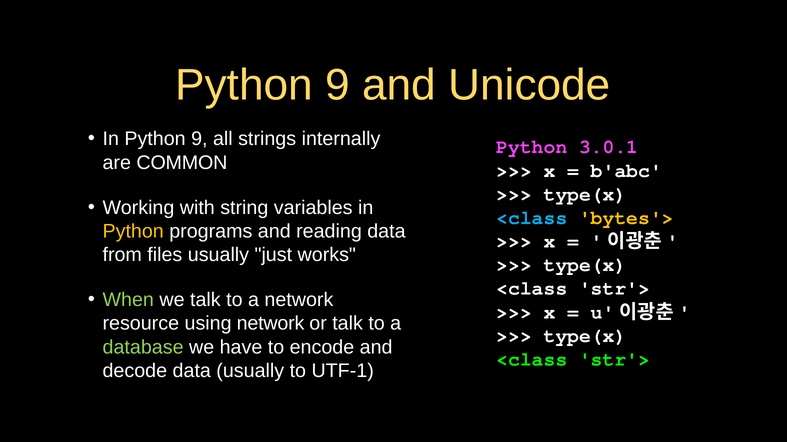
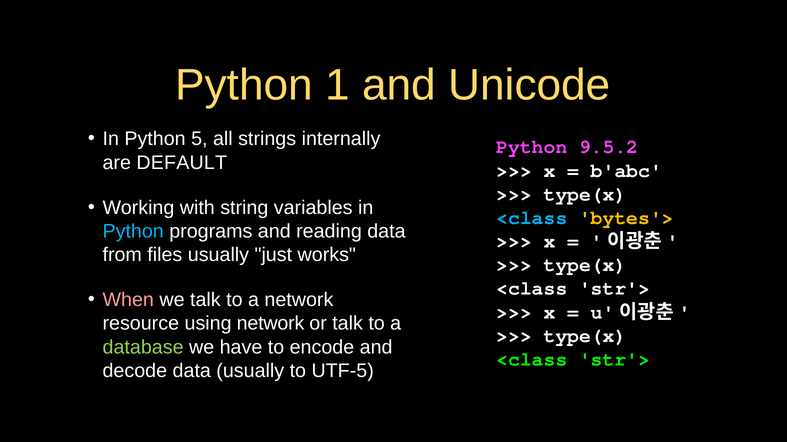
9: 9 -> 1 (338, 85)
In Python 9: 9 -> 5 (199, 139)
3.0.1: 3.0.1 -> 9.5.2 (609, 147)
COMMON: COMMON -> DEFAULT (182, 163)
Python colour: yellow -> light blue (133, 232)
When colour: light green -> pink (128, 300)
UTF-1: UTF-1 -> UTF-5 (343, 371)
